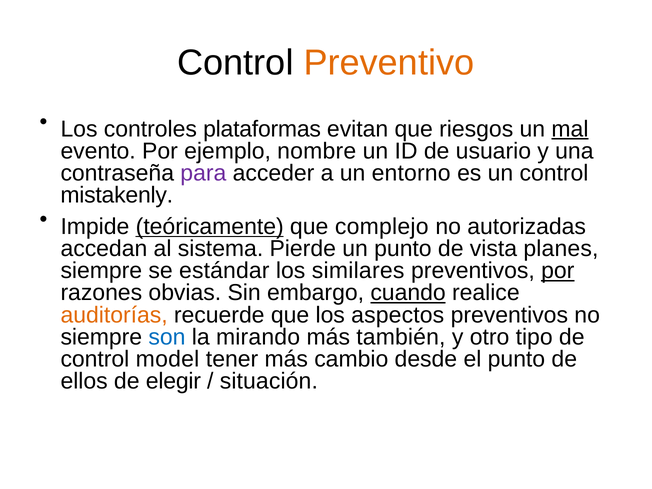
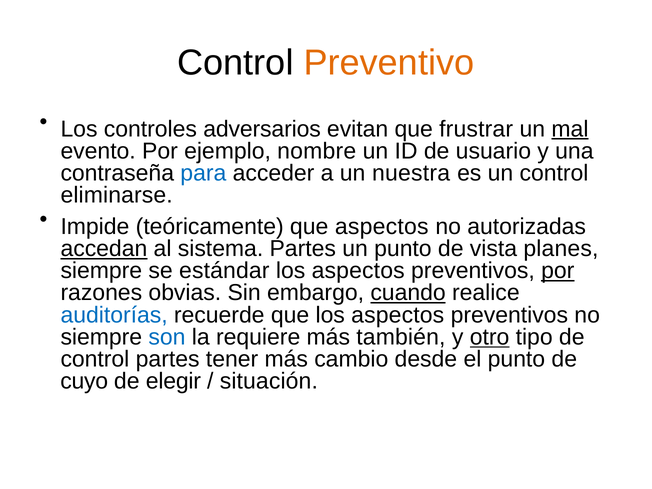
plataformas: plataformas -> adversarios (262, 129)
riesgos: riesgos -> frustrar (476, 129)
para colour: purple -> blue (203, 173)
entorno: entorno -> nuestra (411, 173)
mistakenly: mistakenly -> eliminarse (117, 195)
teóricamente underline: present -> none (210, 227)
que complejo: complejo -> aspectos (382, 227)
accedan underline: none -> present (104, 249)
sistema Pierde: Pierde -> Partes (303, 249)
similares: similares -> aspectos (358, 271)
auditorías colour: orange -> blue (114, 315)
mirando: mirando -> requiere (258, 337)
otro underline: none -> present (490, 337)
control model: model -> partes (168, 359)
ellos: ellos -> cuyo (84, 381)
